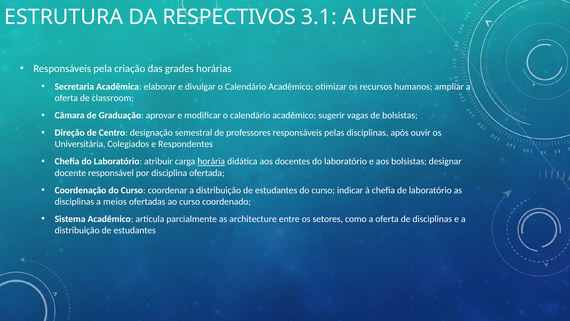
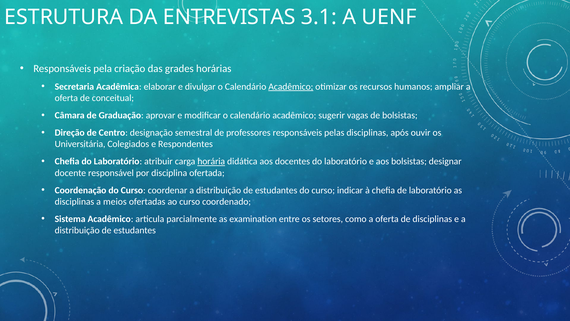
RESPECTIVOS: RESPECTIVOS -> ENTREVISTAS (229, 17)
Acadêmico underline: none -> present (291, 87)
classroom: classroom -> conceitual (113, 98)
architecture: architecture -> examination (253, 219)
